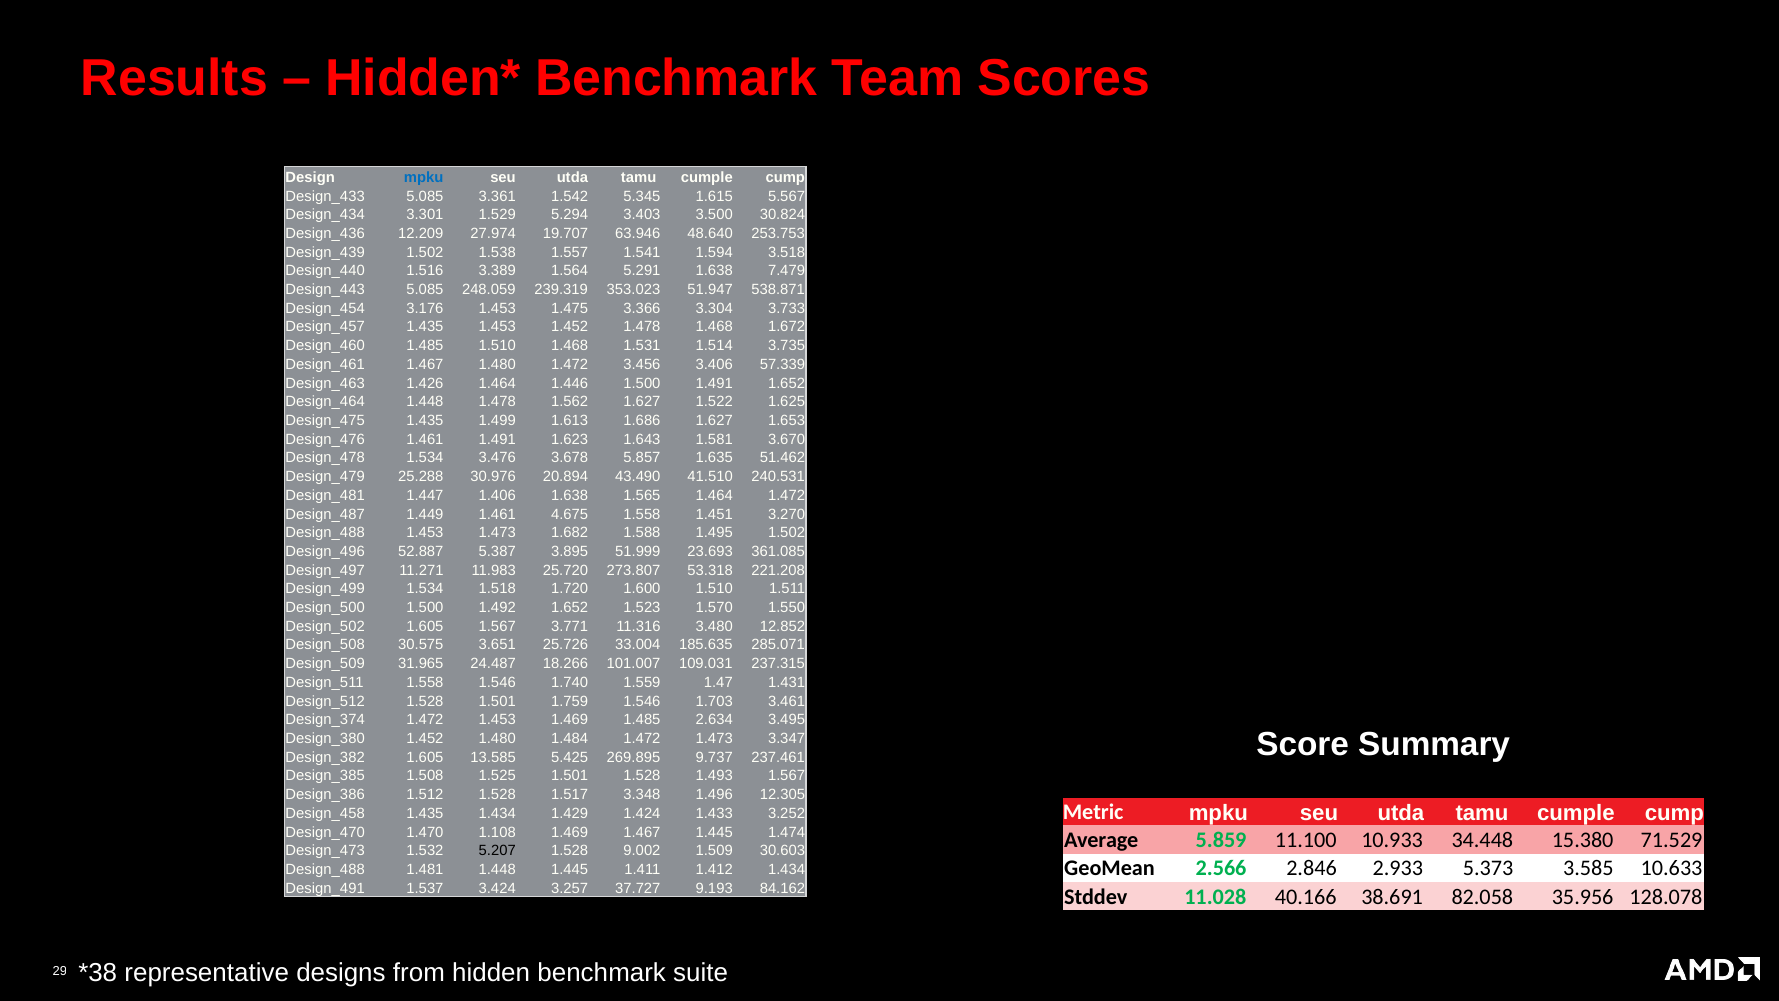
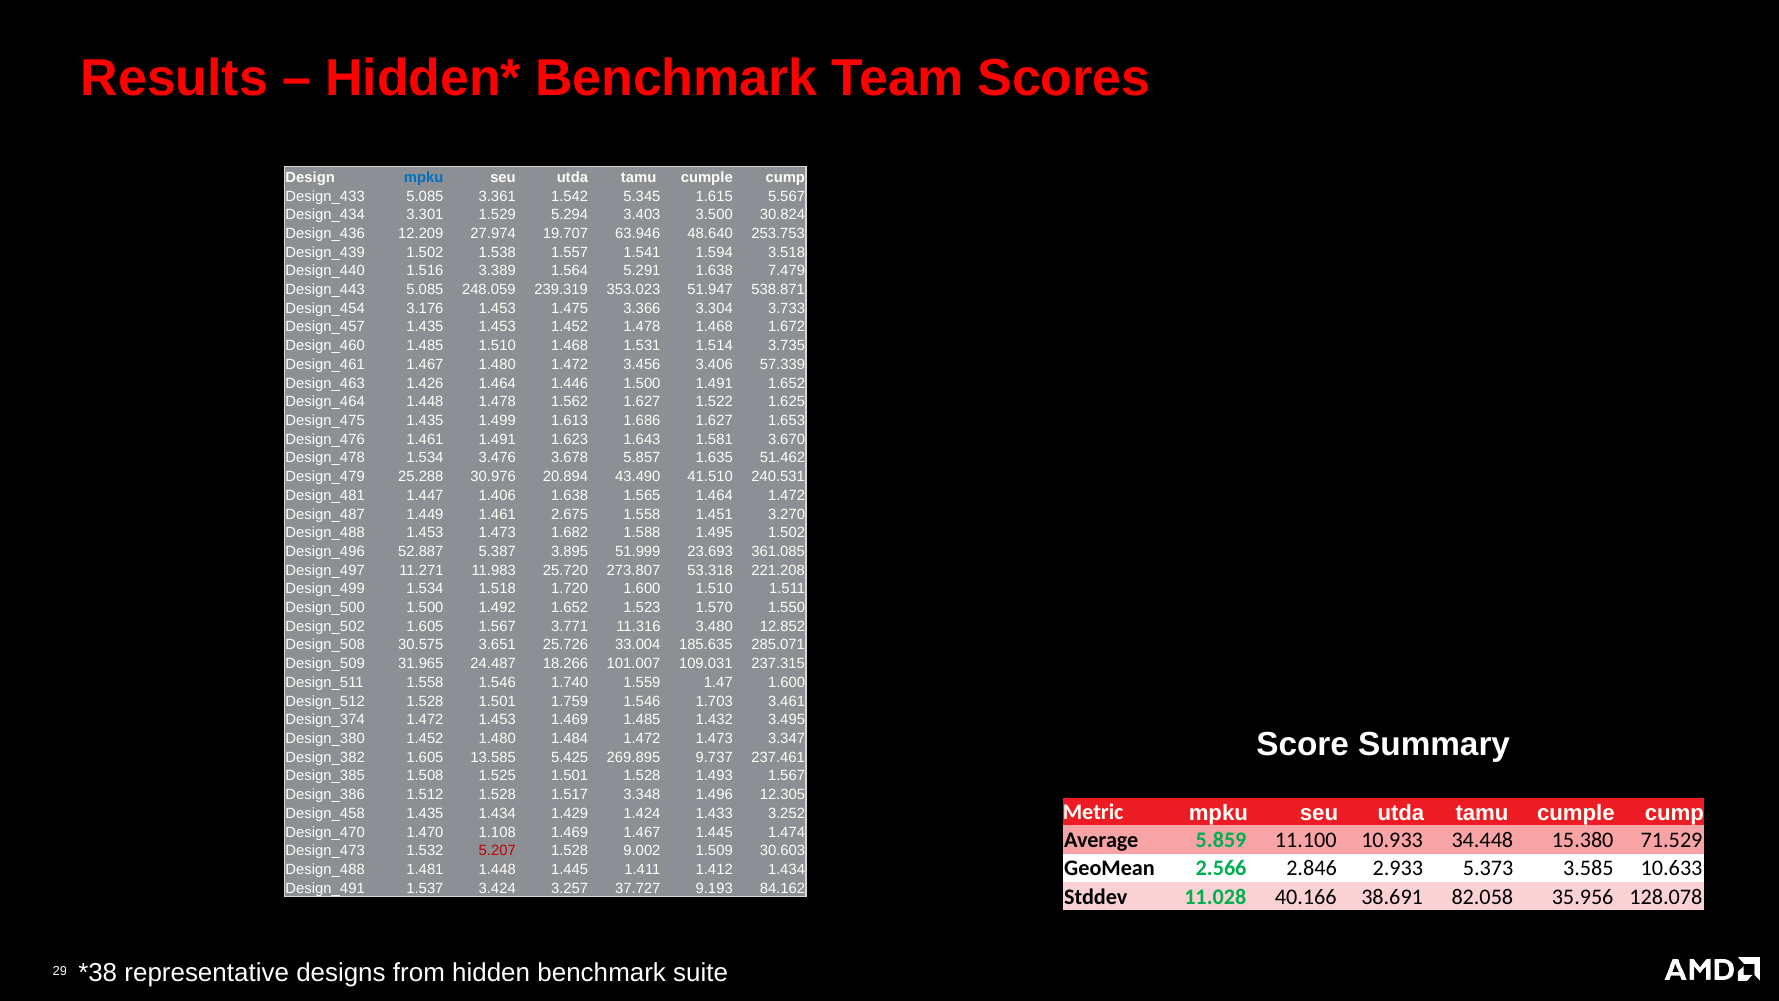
4.675: 4.675 -> 2.675 (570, 514)
1.47 1.431: 1.431 -> 1.600 (787, 682)
2.634: 2.634 -> 1.432 (714, 720)
5.207 colour: black -> red (497, 851)
